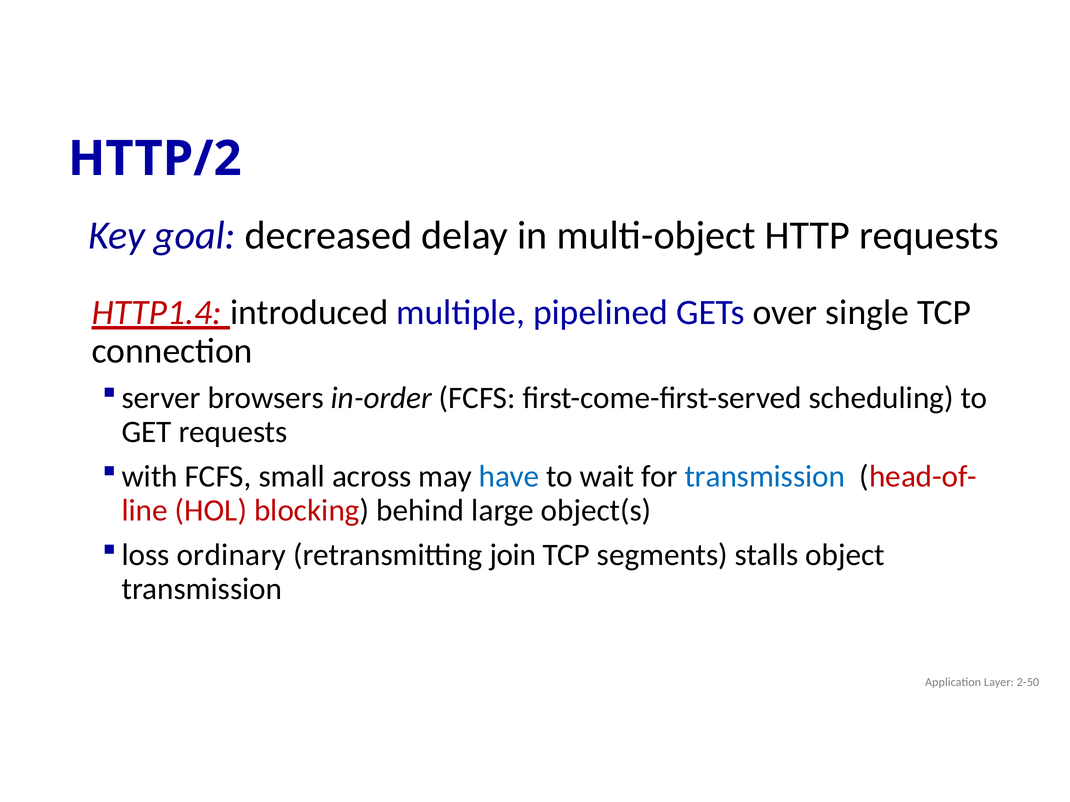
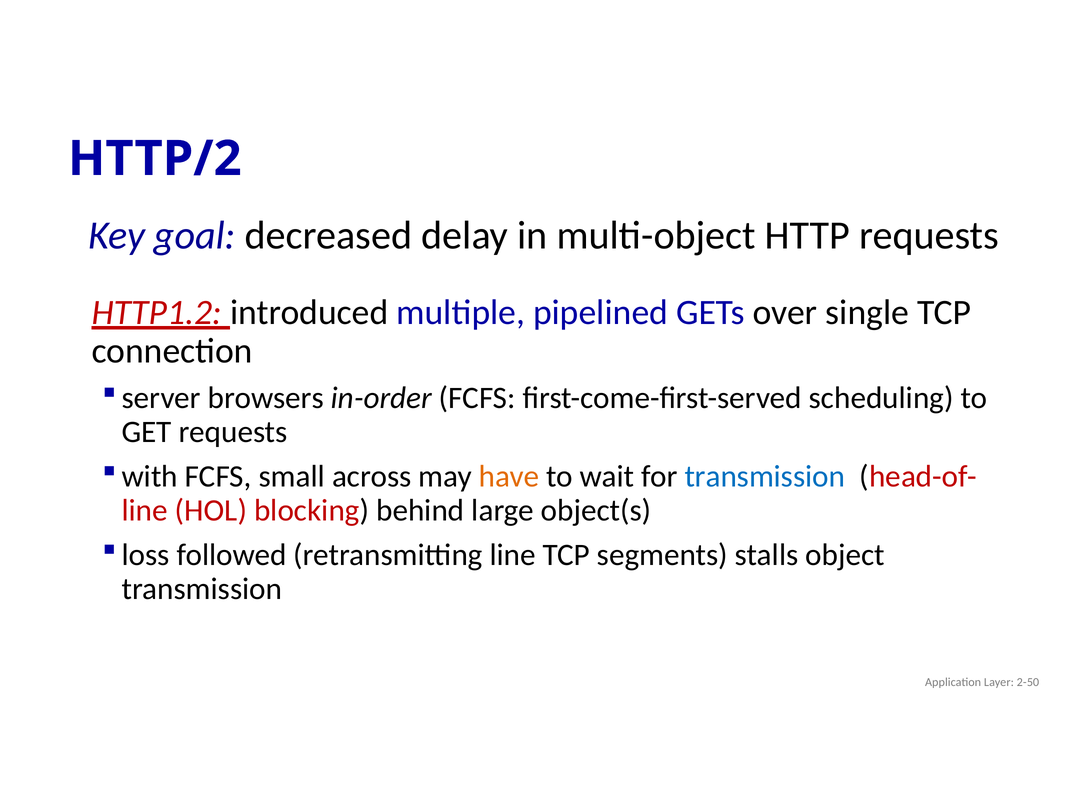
HTTP1.4: HTTP1.4 -> HTTP1.2 (157, 313)
have colour: blue -> orange (509, 477)
ordinary: ordinary -> followed (232, 555)
retransmitting join: join -> line (513, 555)
